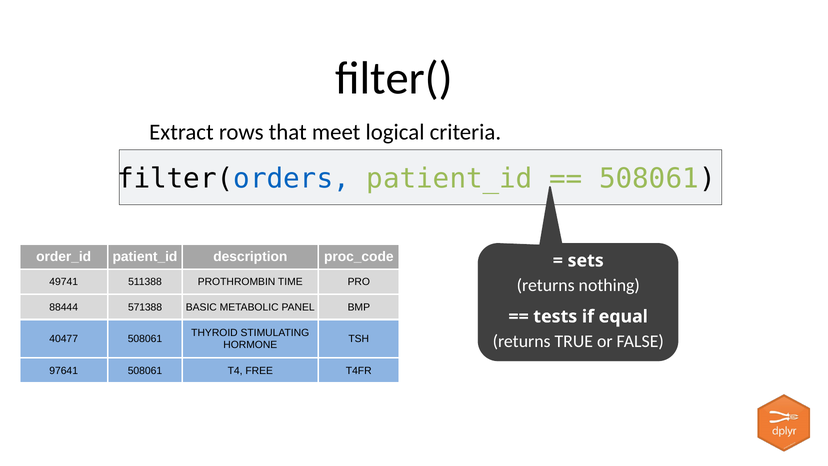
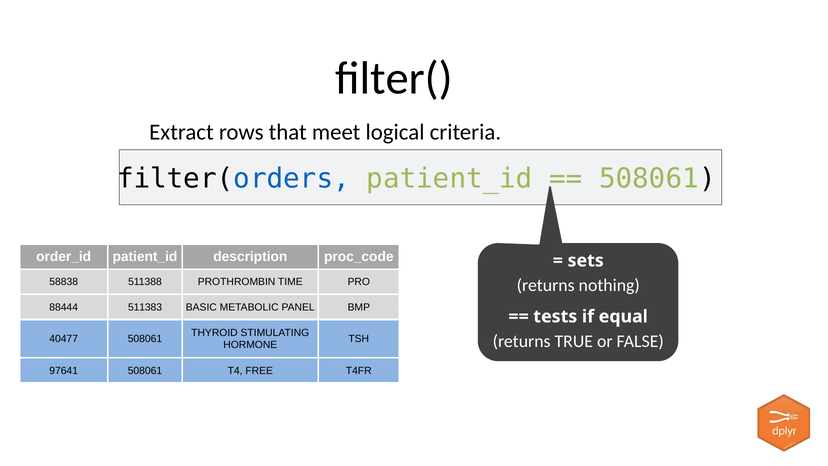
49741: 49741 -> 58838 (64, 282)
571388: 571388 -> 511383 (145, 307)
